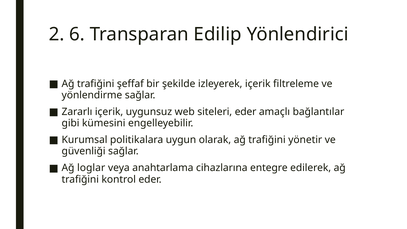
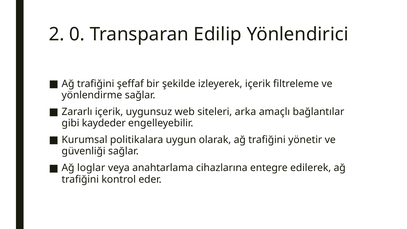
6: 6 -> 0 (77, 34)
siteleri eder: eder -> arka (245, 112)
kümesini: kümesini -> kaydeder (104, 123)
